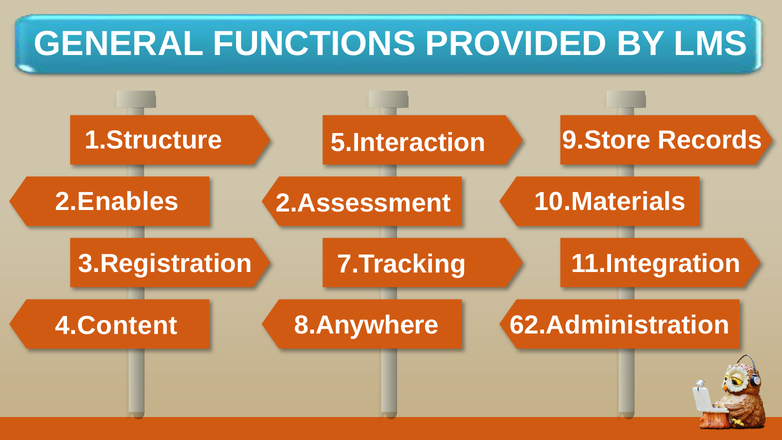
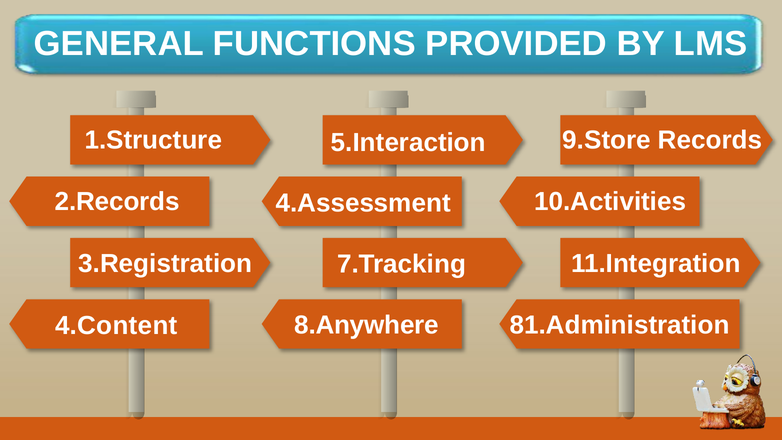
2.Enables: 2.Enables -> 2.Records (117, 202)
10.Materials: 10.Materials -> 10.Activities (610, 202)
2.Assessment: 2.Assessment -> 4.Assessment (363, 203)
62.Administration: 62.Administration -> 81.Administration (620, 325)
